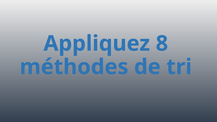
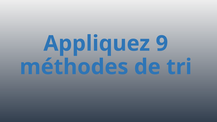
8: 8 -> 9 (162, 44)
